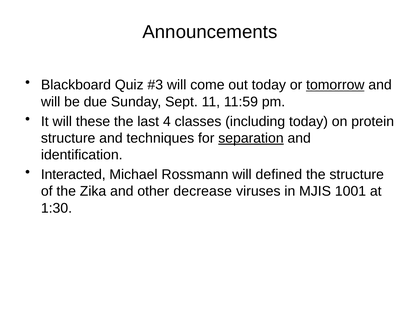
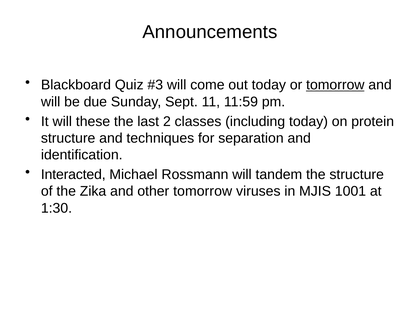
4: 4 -> 2 (167, 121)
separation underline: present -> none (251, 138)
defined: defined -> tandem (279, 175)
other decrease: decrease -> tomorrow (203, 191)
